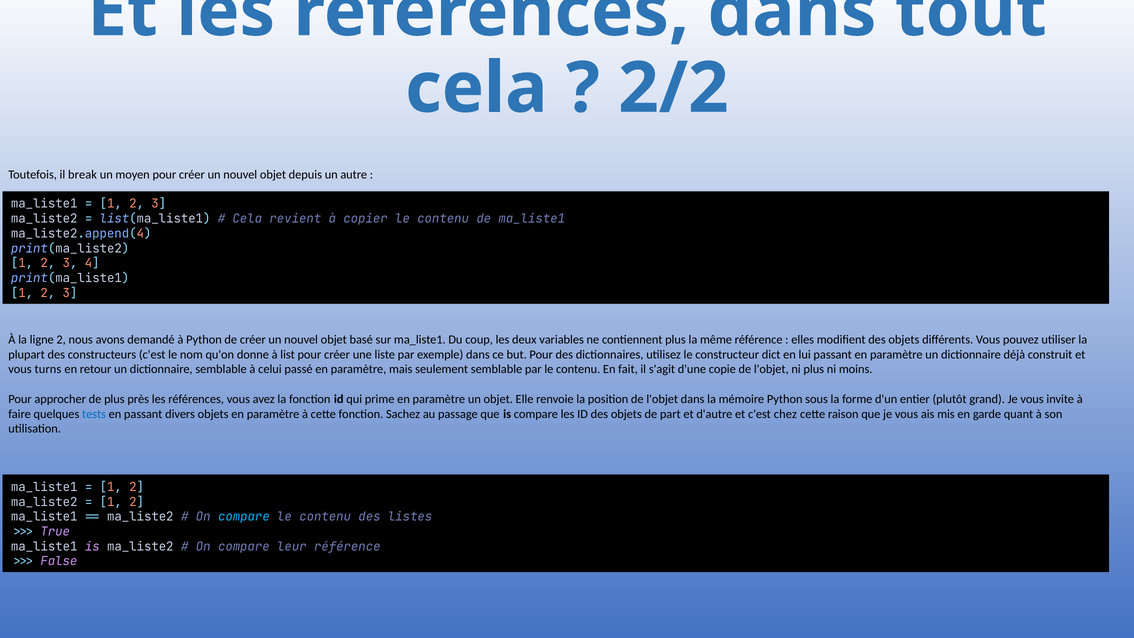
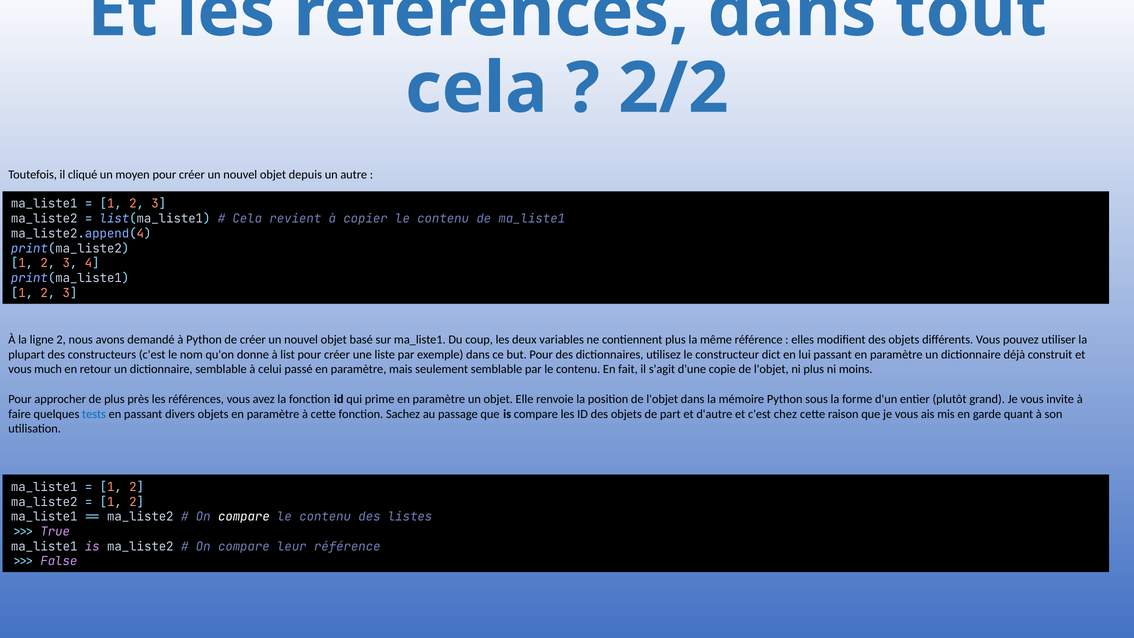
break: break -> cliqué (83, 175)
turns: turns -> much (48, 369)
compare colour: light blue -> white (244, 517)
